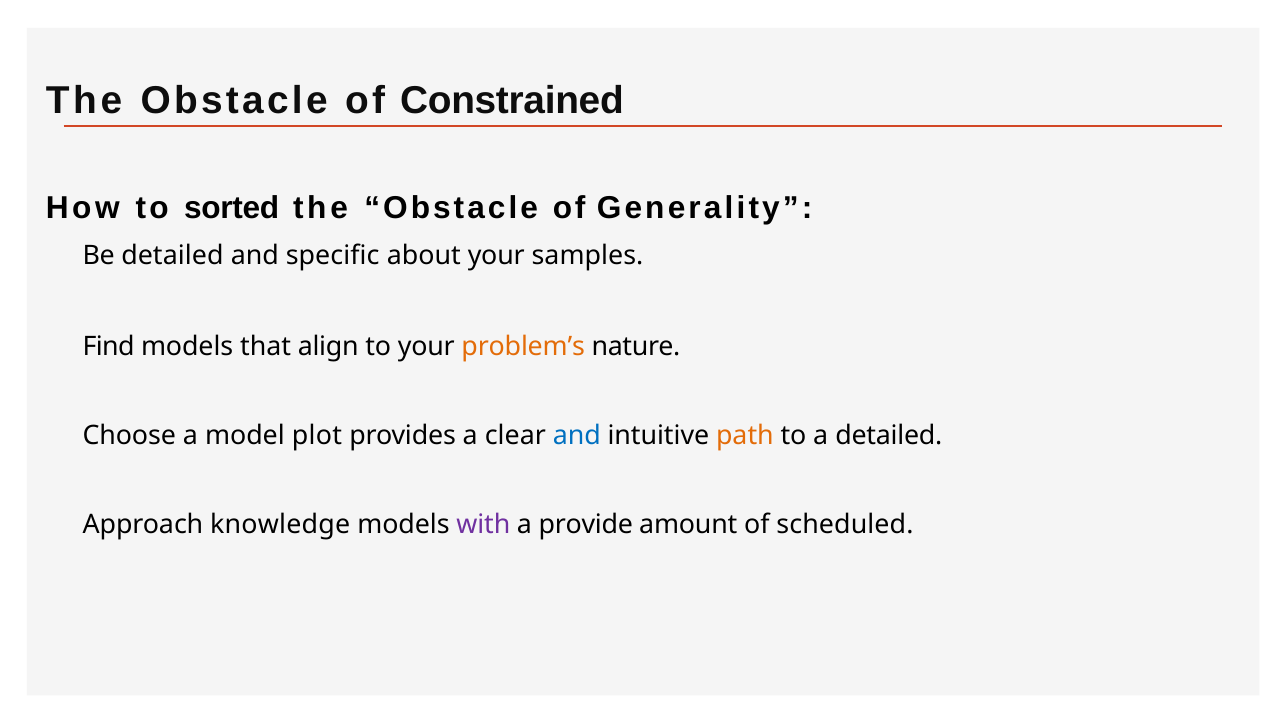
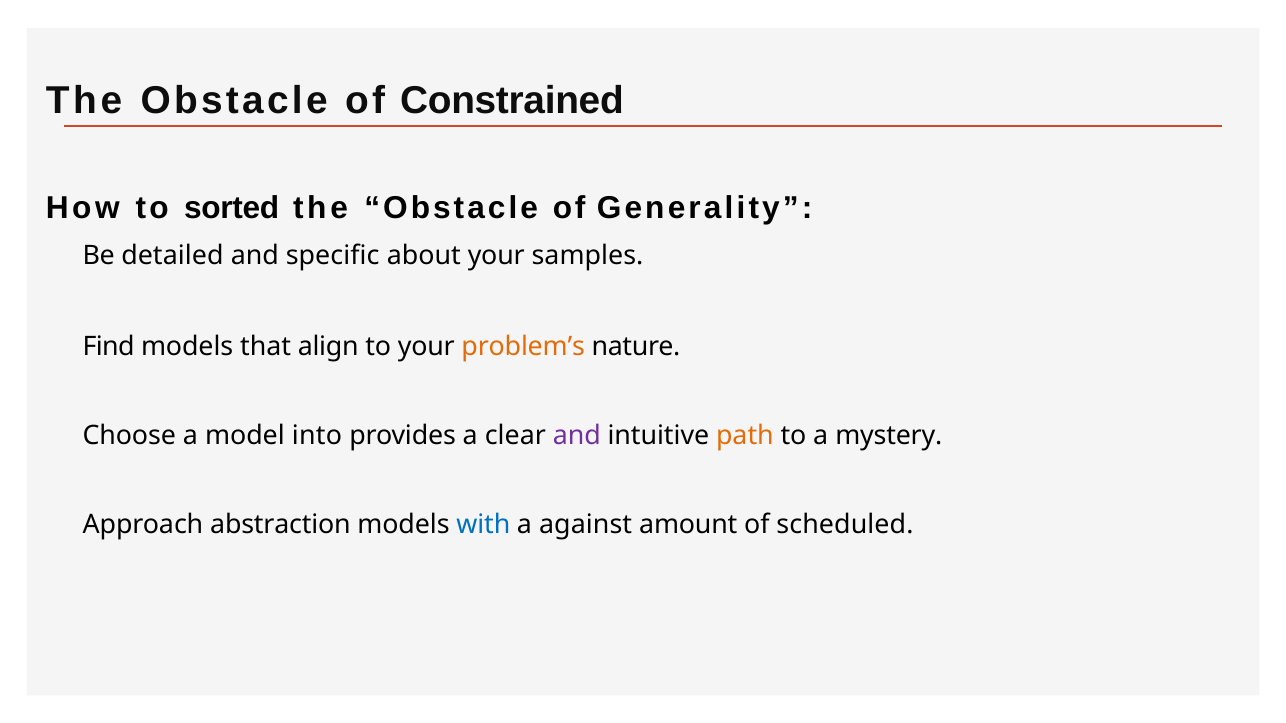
plot: plot -> into (317, 436)
and colour: blue -> purple (577, 436)
a detailed: detailed -> mystery (889, 436)
knowledge: knowledge -> abstraction (280, 525)
with colour: purple -> blue (483, 525)
provide: provide -> against (586, 525)
